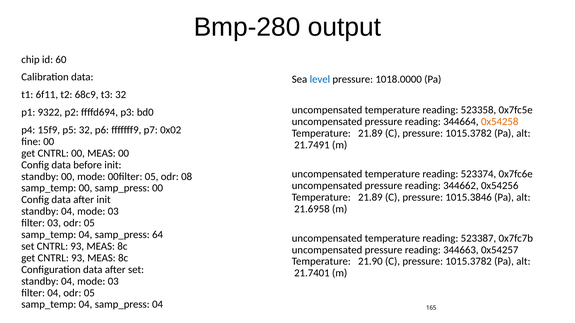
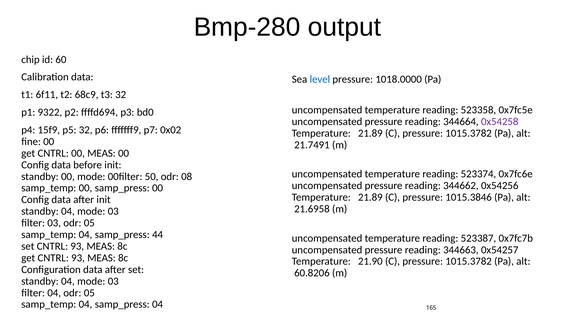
0x54258 colour: orange -> purple (500, 122)
00filter 05: 05 -> 50 (152, 177)
64: 64 -> 44 (158, 235)
21.7401: 21.7401 -> 60.8206 (312, 273)
